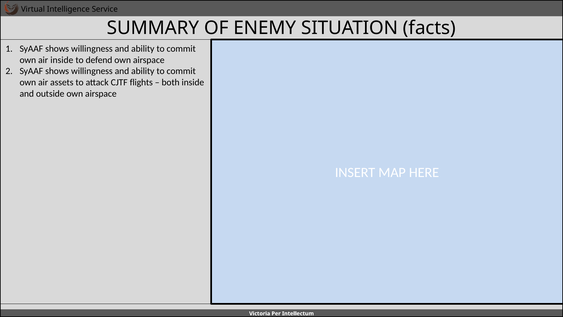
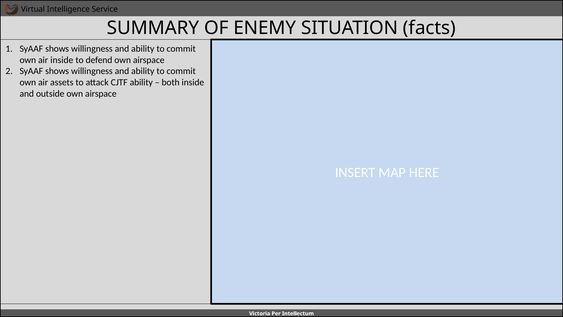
CJTF flights: flights -> ability (141, 82)
